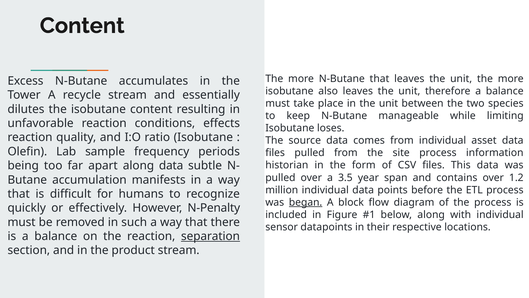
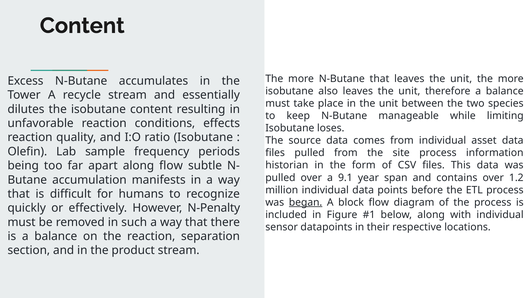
along data: data -> flow (171, 165)
3.5: 3.5 -> 9.1 (345, 177)
separation underline: present -> none (210, 236)
